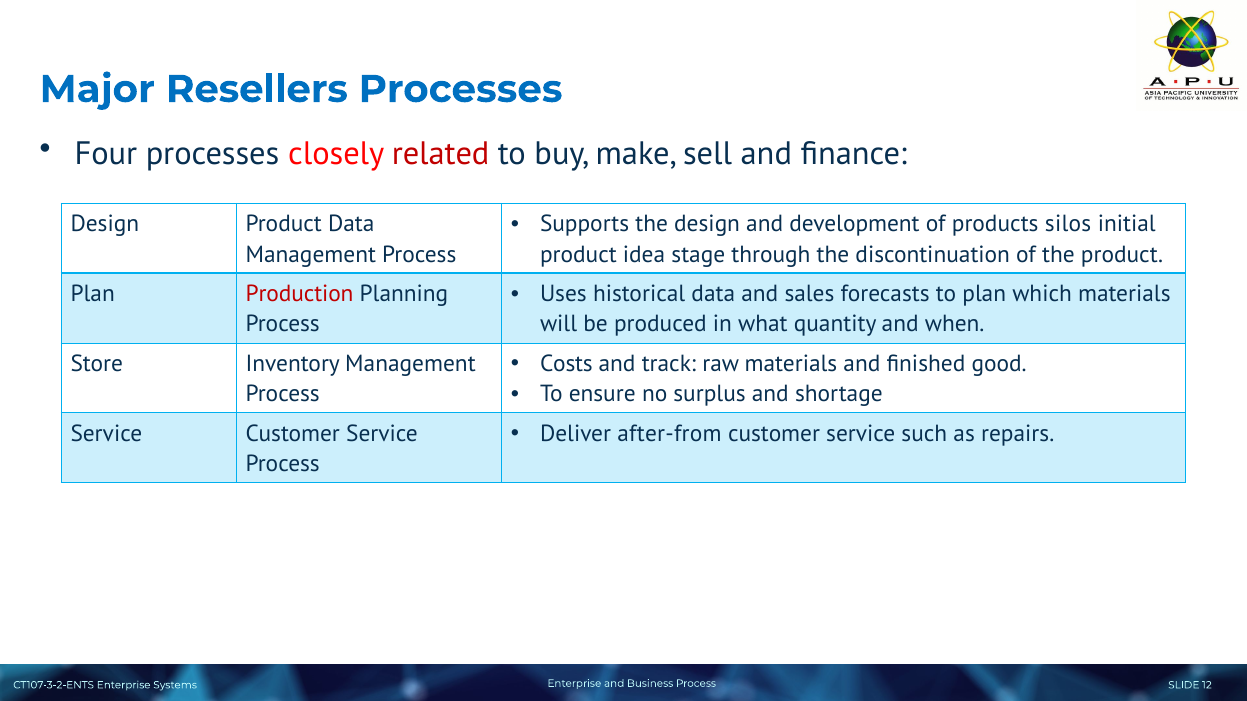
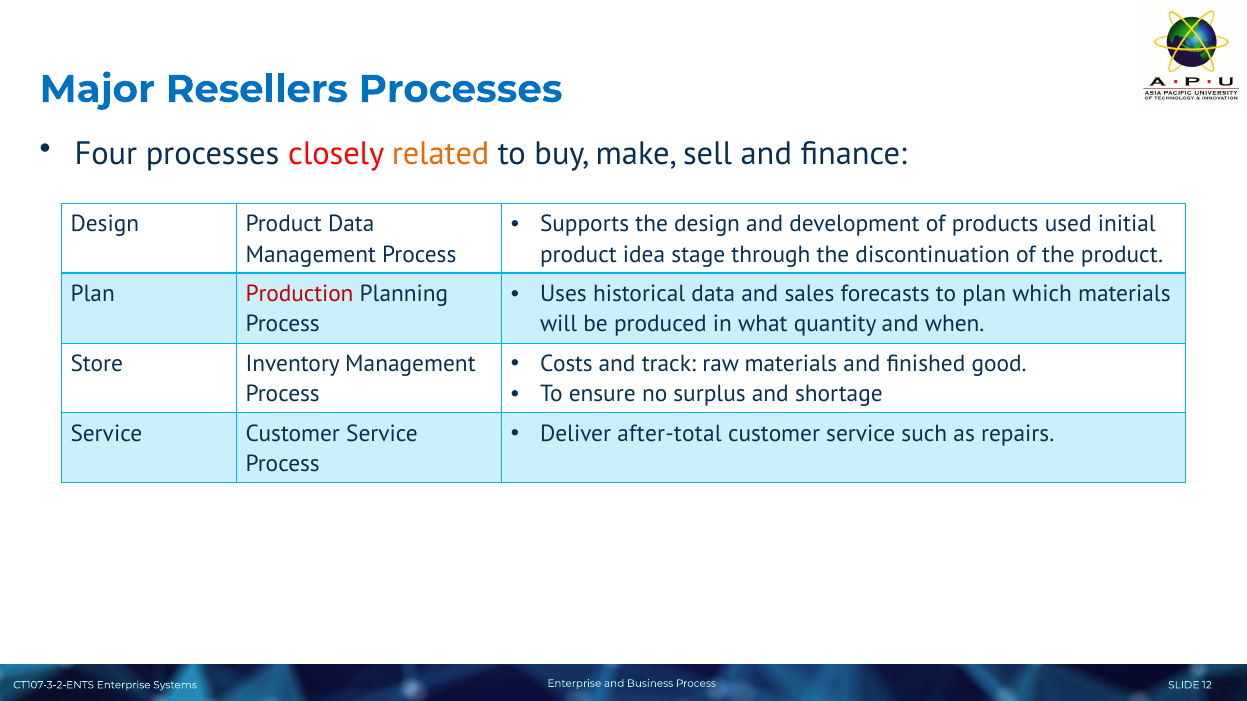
related colour: red -> orange (441, 154)
silos: silos -> used (1068, 224)
after-from: after-from -> after-total (670, 434)
